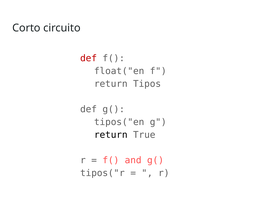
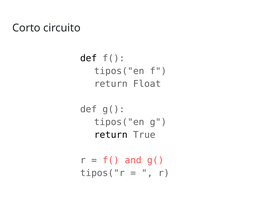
def colour: red -> black (89, 58)
float("en: float("en -> tipos("en (119, 71)
Tipos: Tipos -> Float (147, 84)
